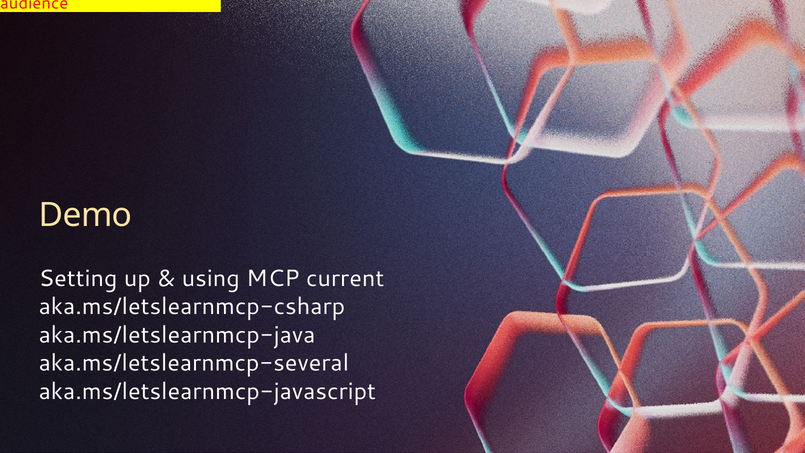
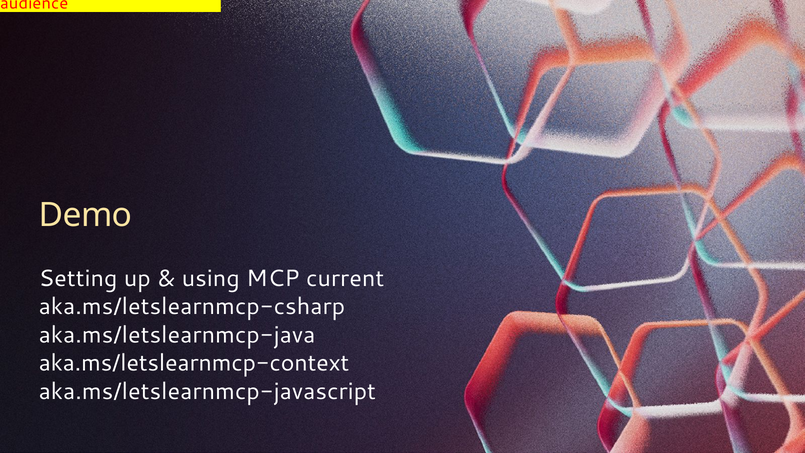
aka.ms/letslearnmcp-several: aka.ms/letslearnmcp-several -> aka.ms/letslearnmcp-context (194, 363)
